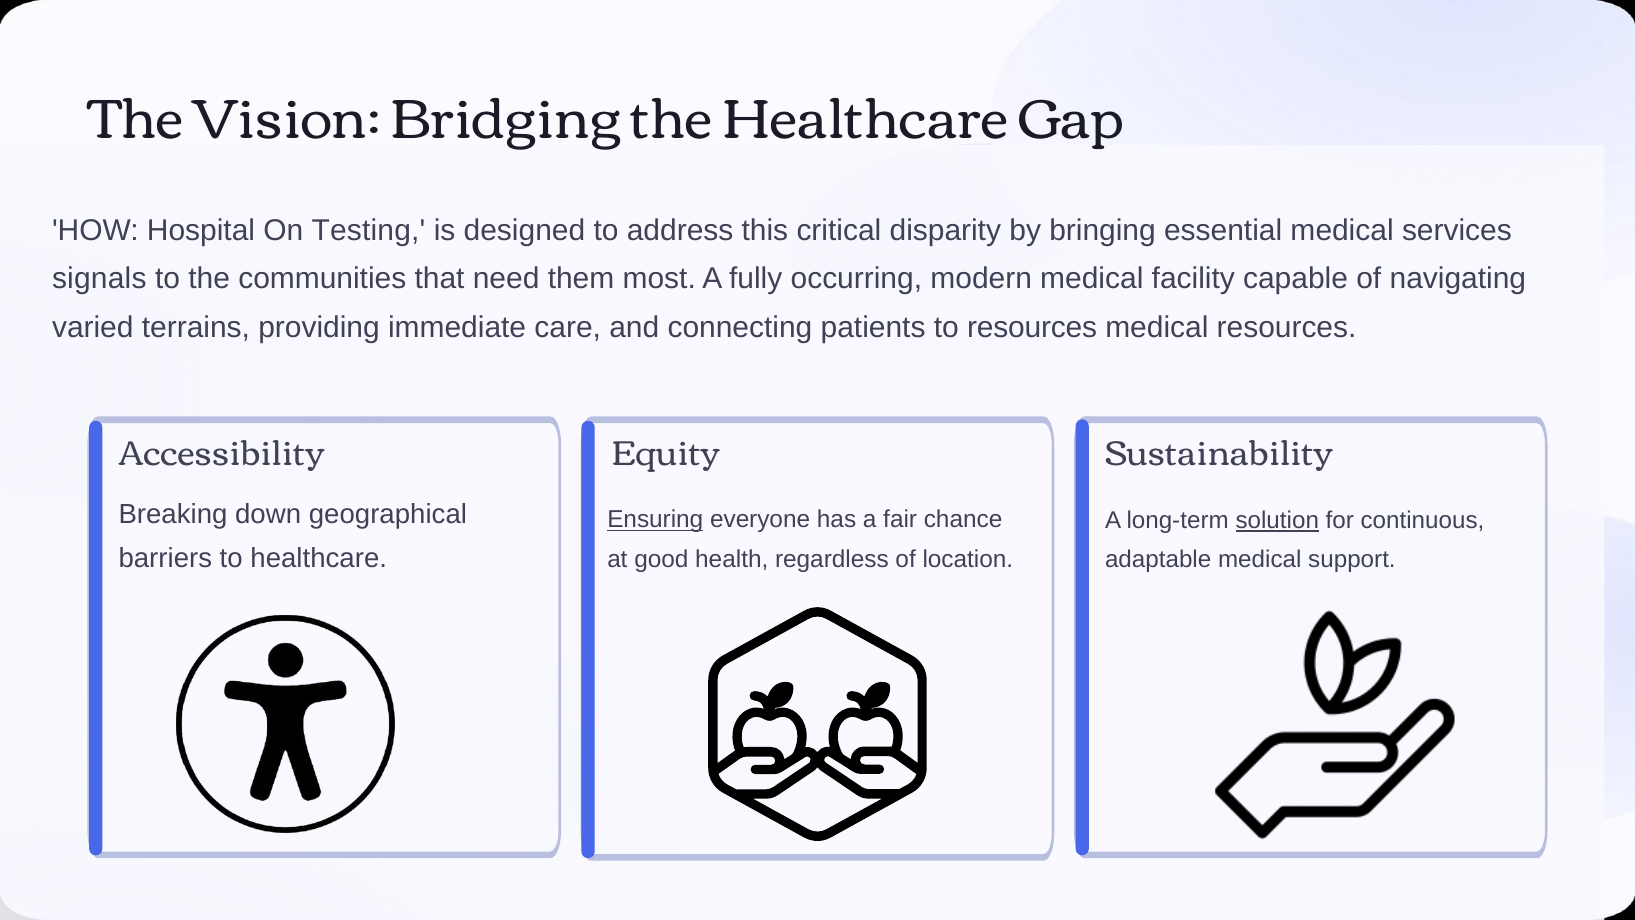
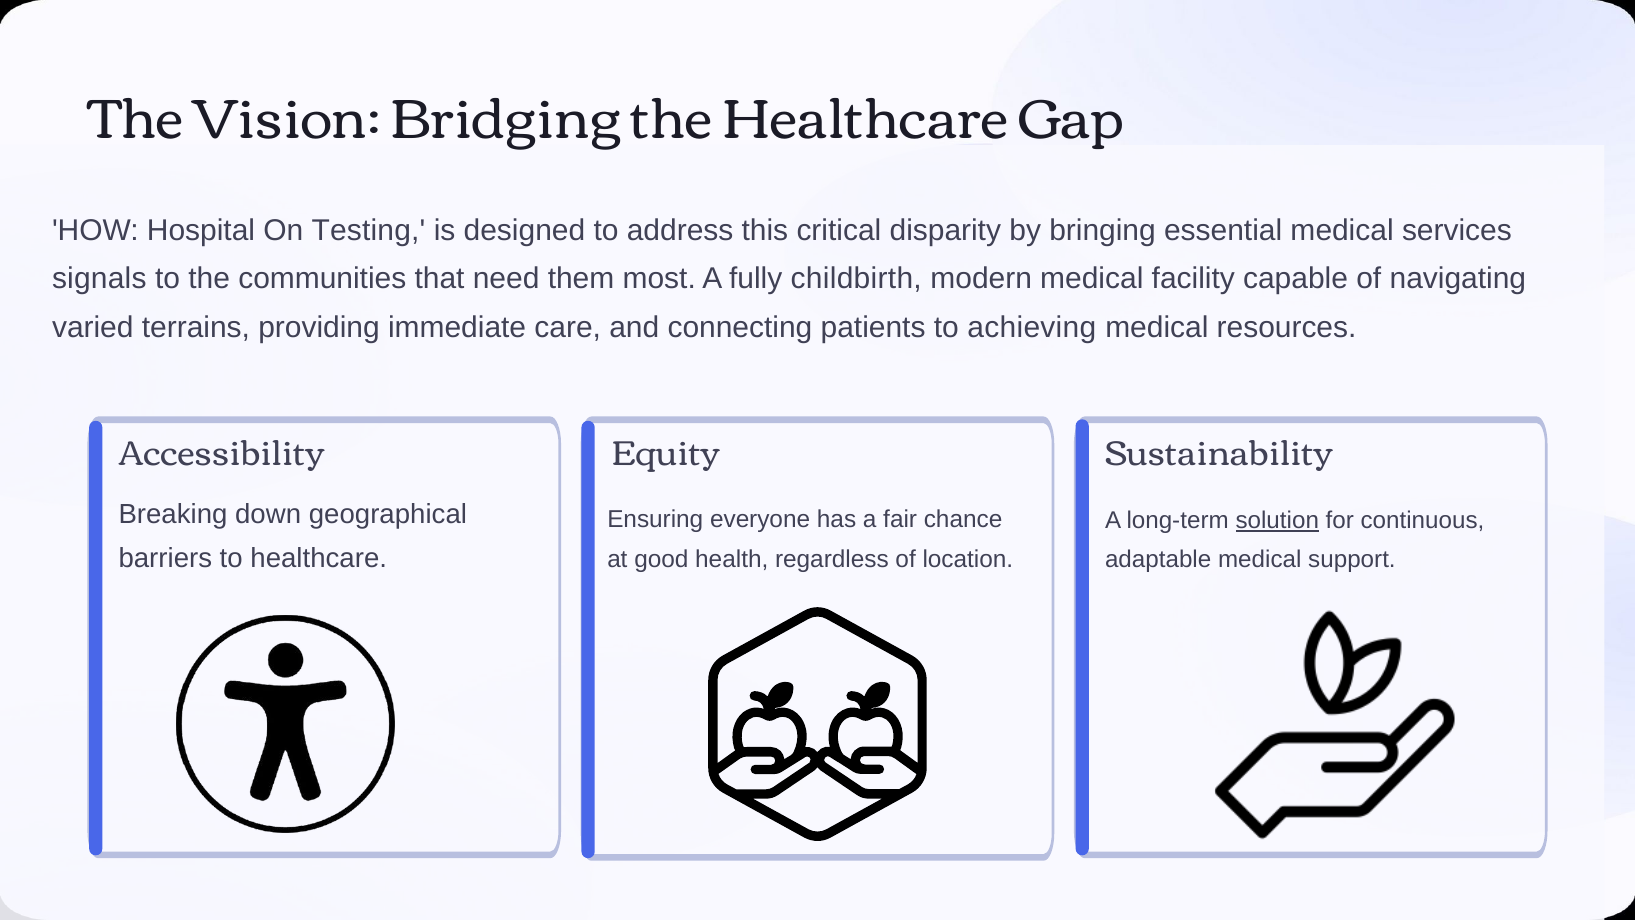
occurring: occurring -> childbirth (856, 279)
to resources: resources -> achieving (1032, 327)
Ensuring underline: present -> none (655, 520)
